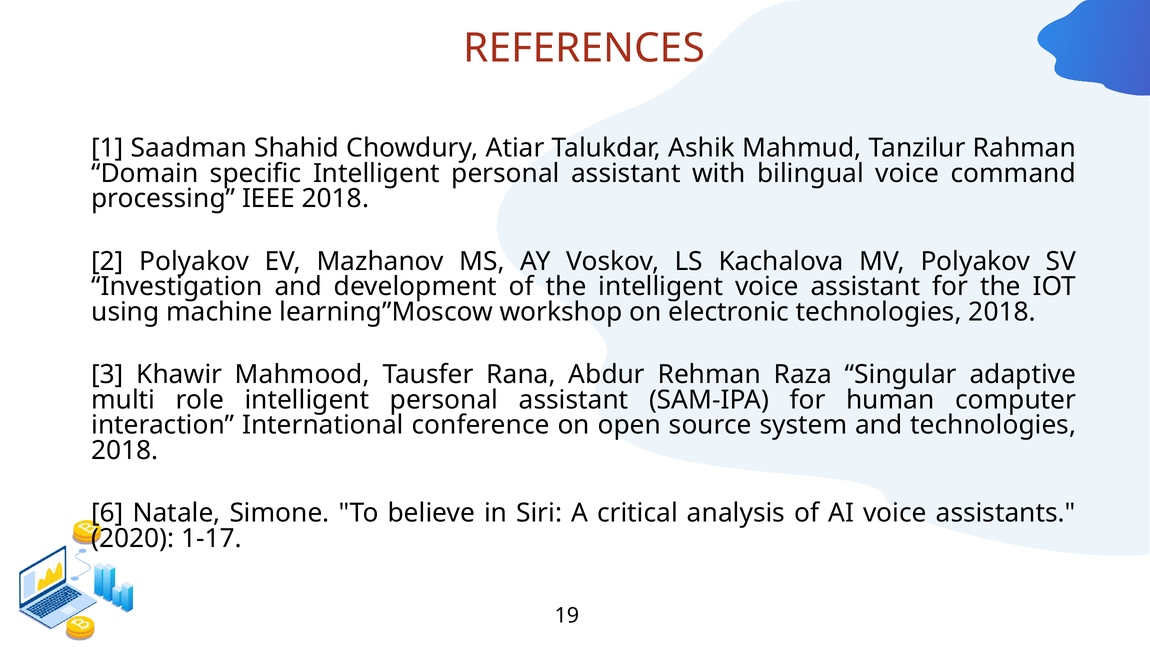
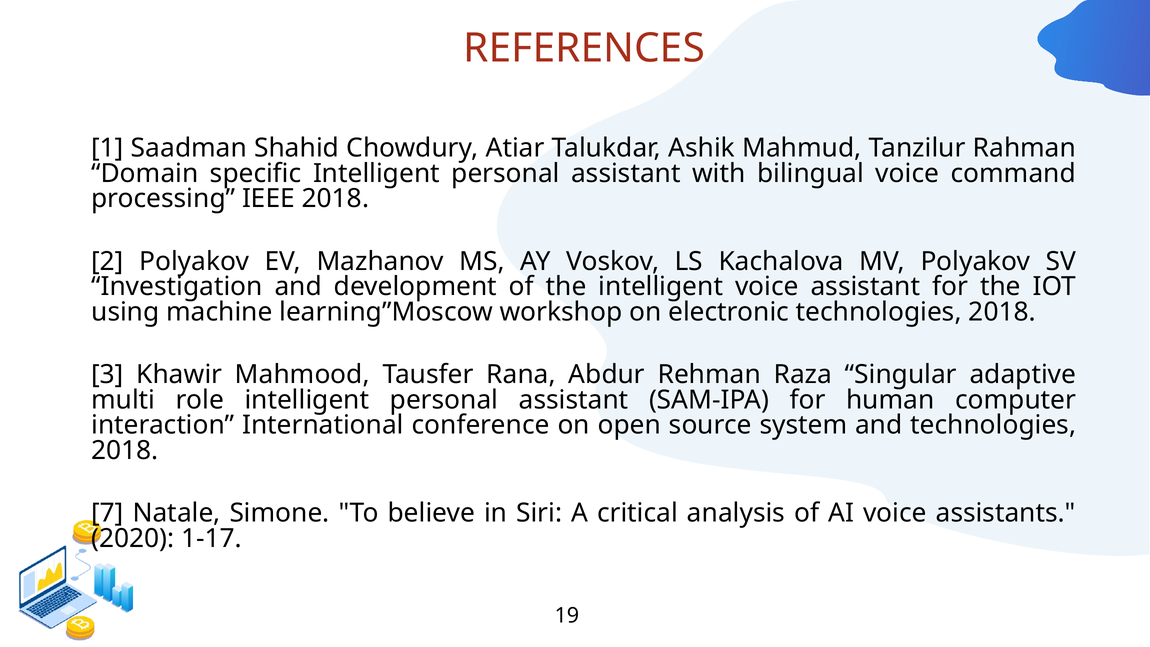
6: 6 -> 7 (107, 513)
